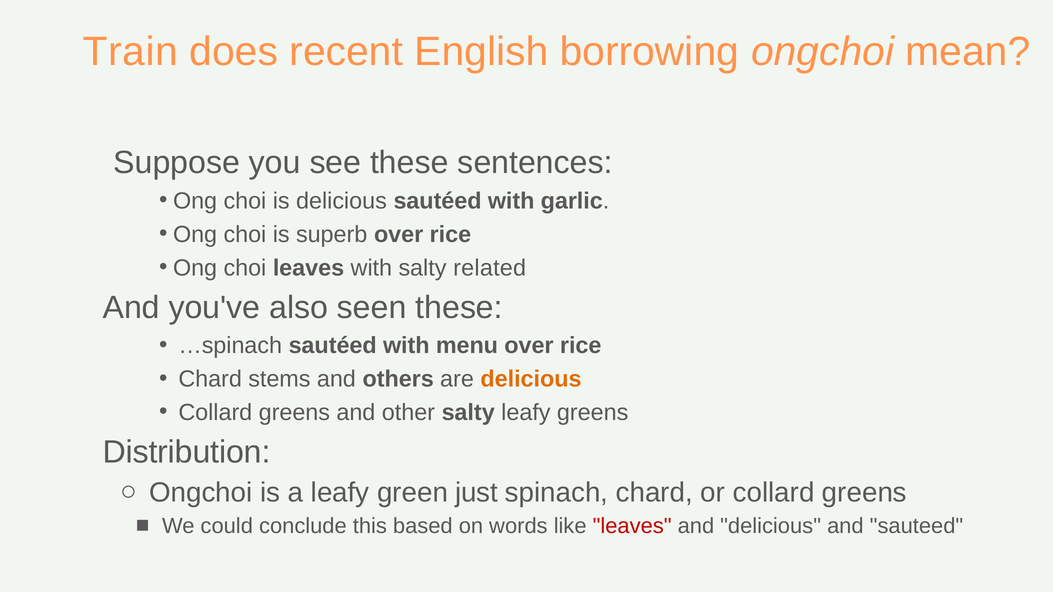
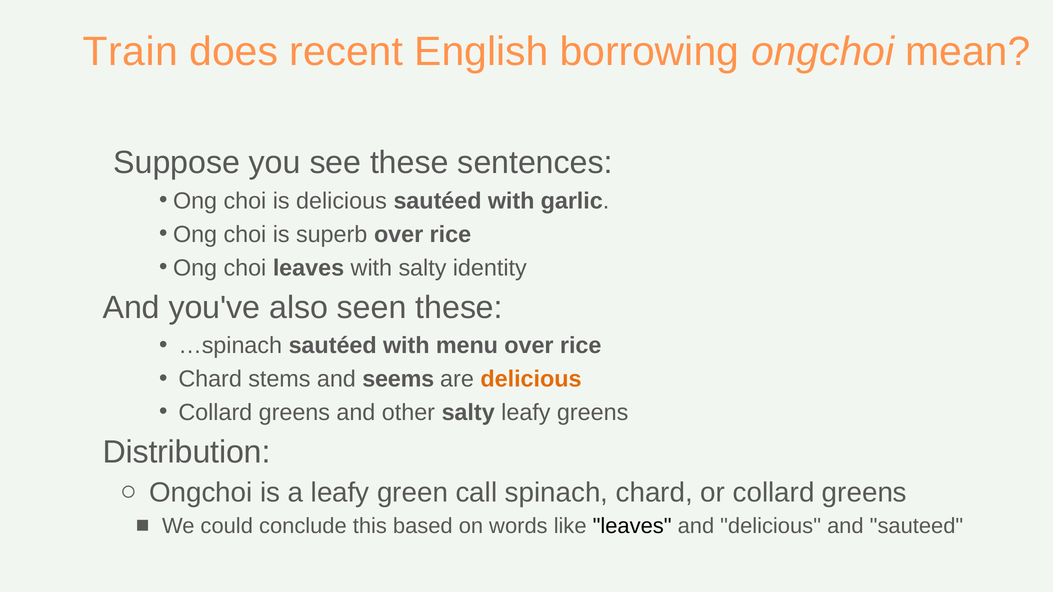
related: related -> identity (490, 268)
others: others -> seems (398, 379)
just: just -> call (476, 493)
leaves colour: red -> black (632, 526)
